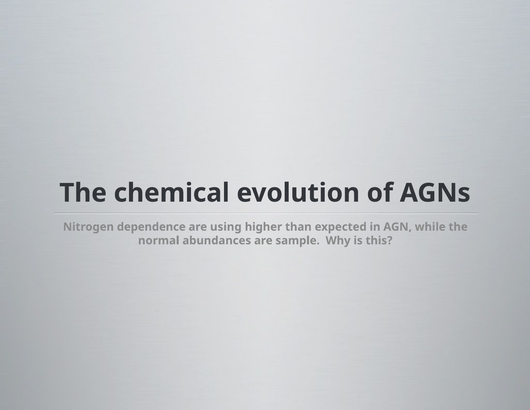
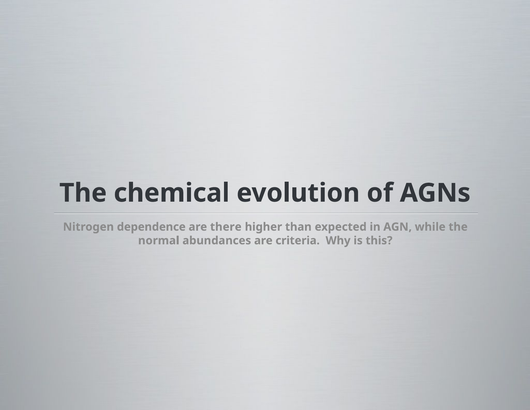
using: using -> there (226, 227)
sample: sample -> criteria (298, 240)
